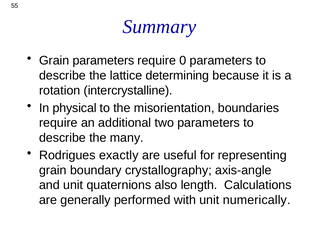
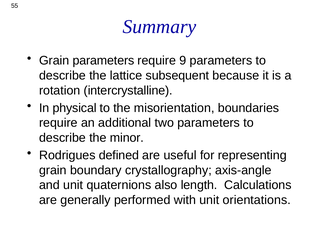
0: 0 -> 9 (183, 60)
determining: determining -> subsequent (177, 75)
many: many -> minor (127, 137)
exactly: exactly -> defined (119, 155)
numerically: numerically -> orientations (257, 199)
